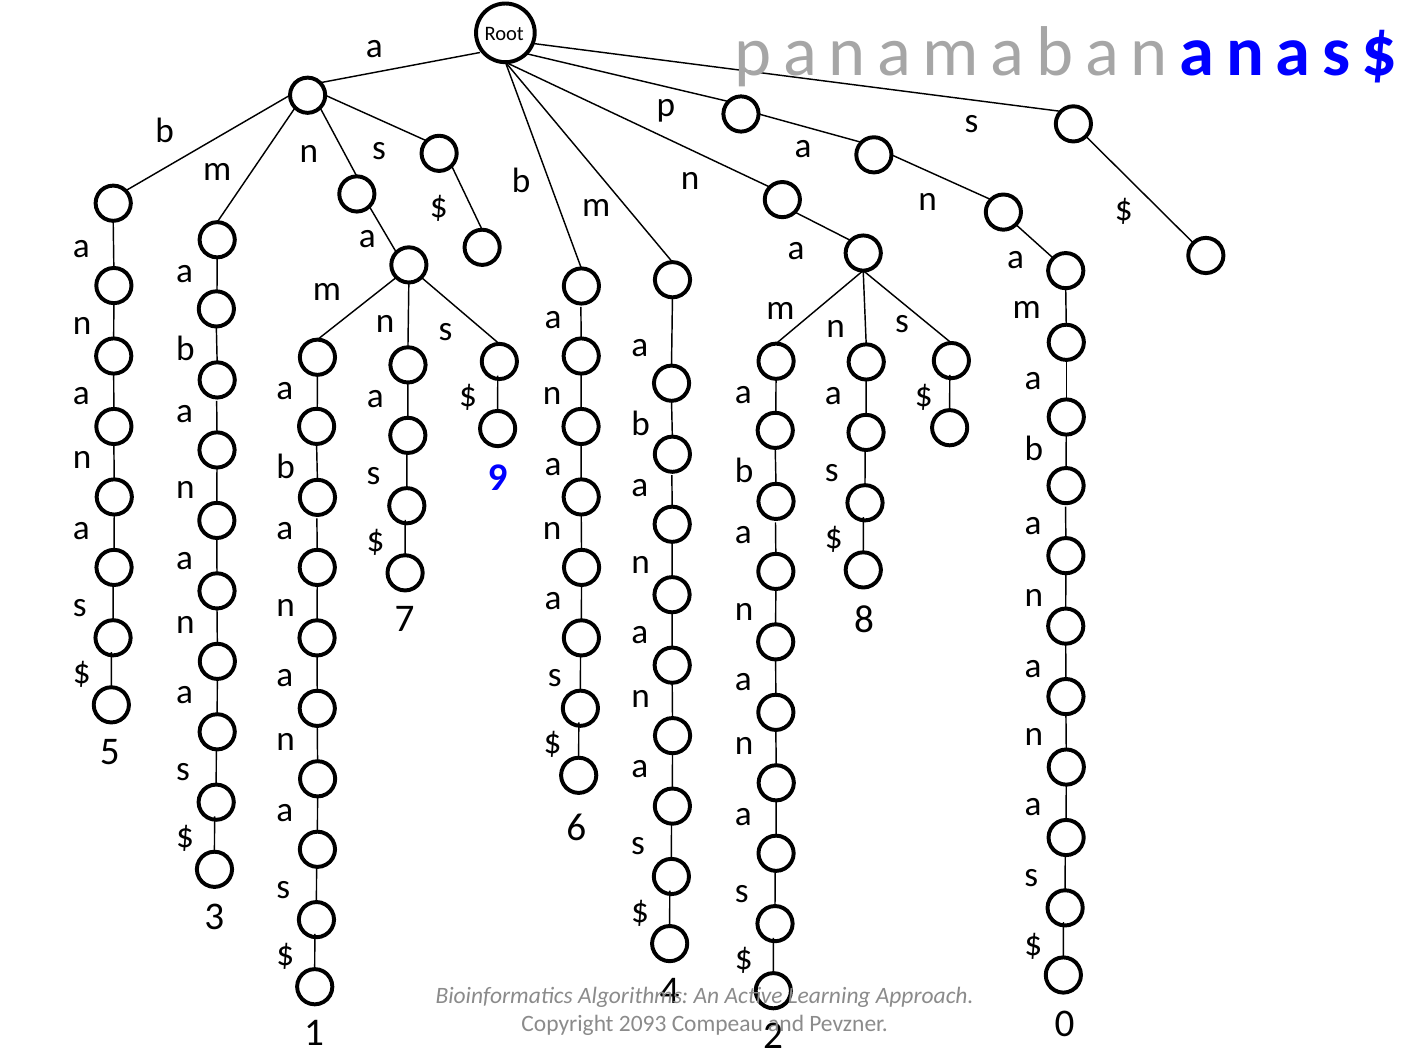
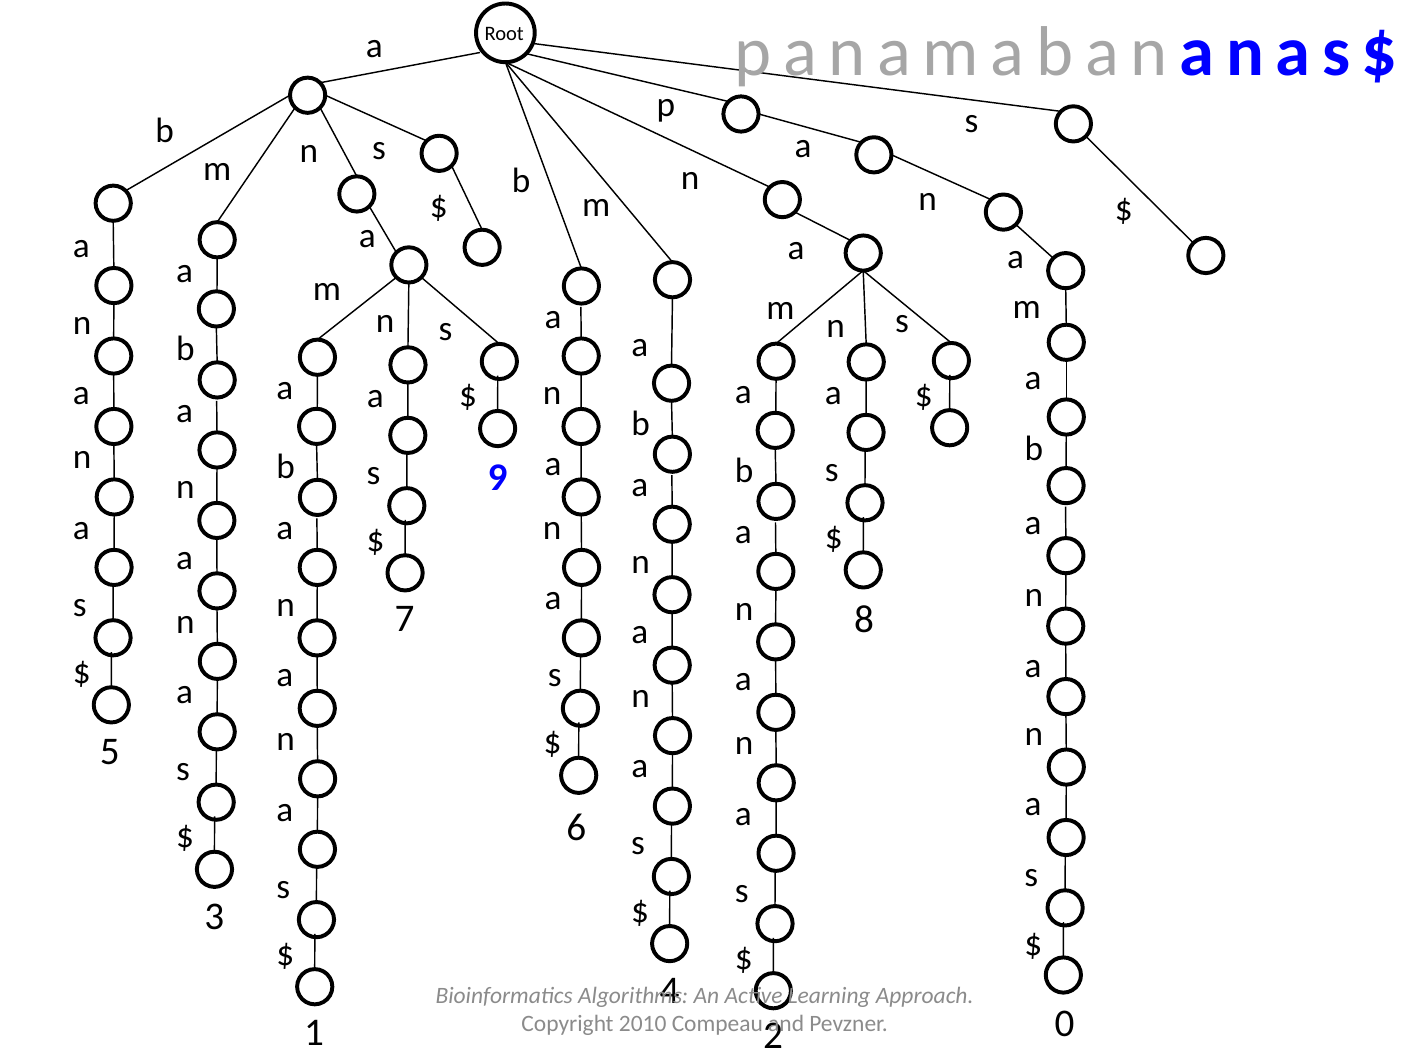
2093: 2093 -> 2010 (643, 1024)
